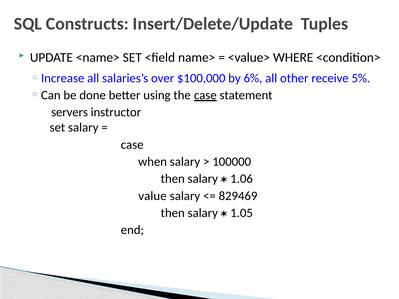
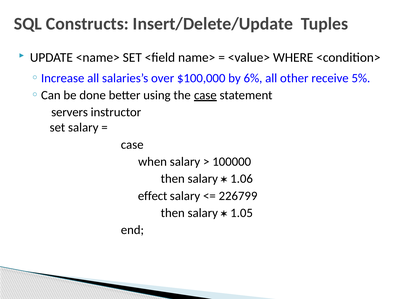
value: value -> effect (153, 196)
829469: 829469 -> 226799 (238, 196)
